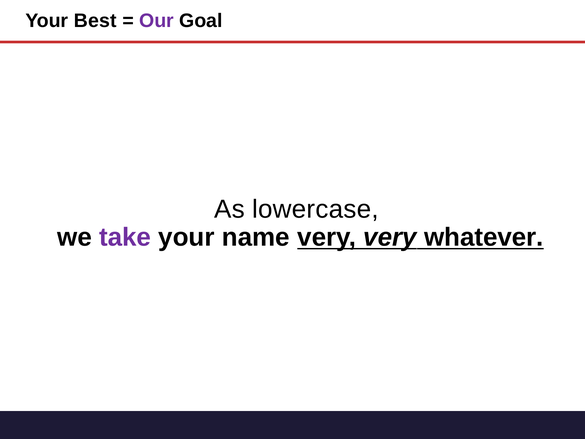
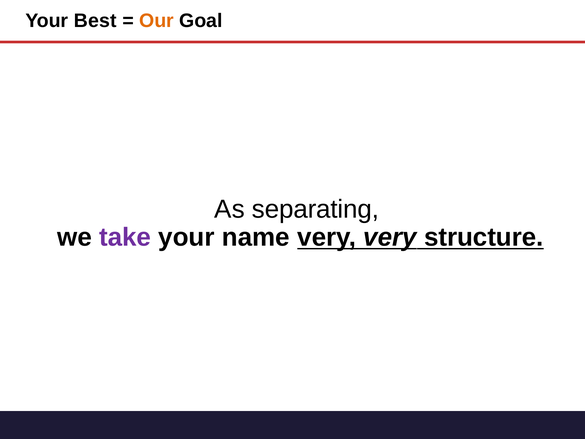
Our colour: purple -> orange (157, 21)
lowercase: lowercase -> separating (315, 209)
whatever: whatever -> structure (484, 237)
